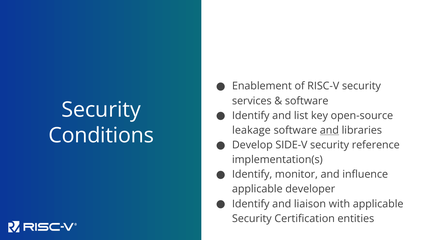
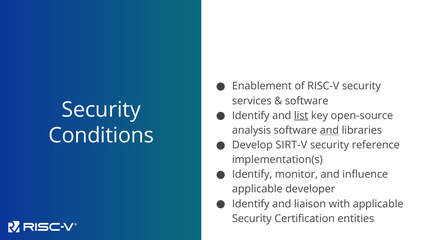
list underline: none -> present (301, 116)
leakage: leakage -> analysis (252, 130)
SIDE-V: SIDE-V -> SIRT-V (291, 145)
